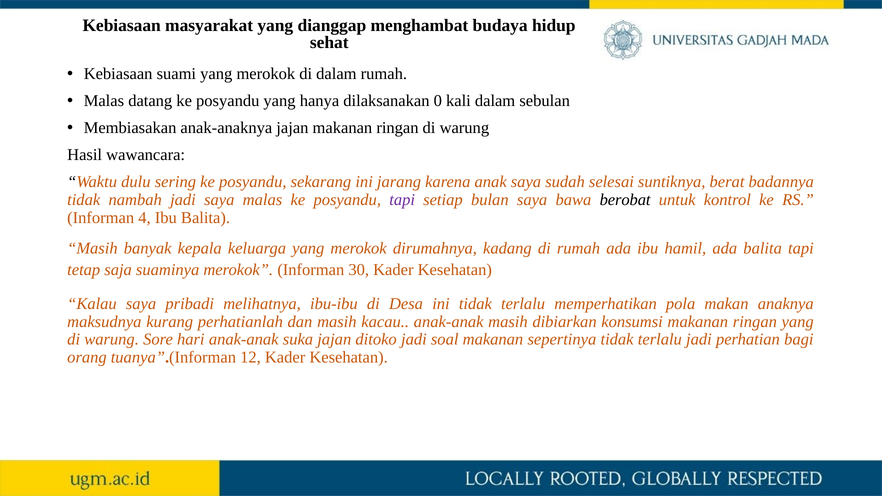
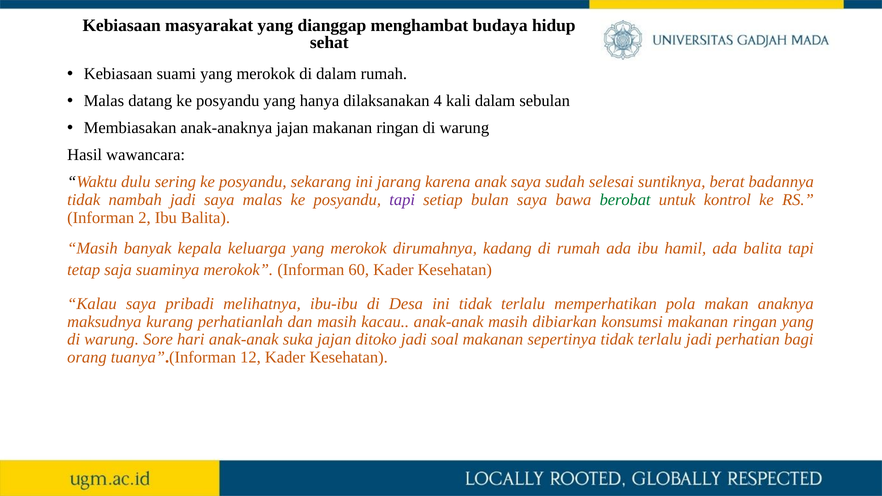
0: 0 -> 4 (438, 101)
berobat colour: black -> green (625, 200)
4: 4 -> 2 (144, 218)
30: 30 -> 60 (359, 270)
